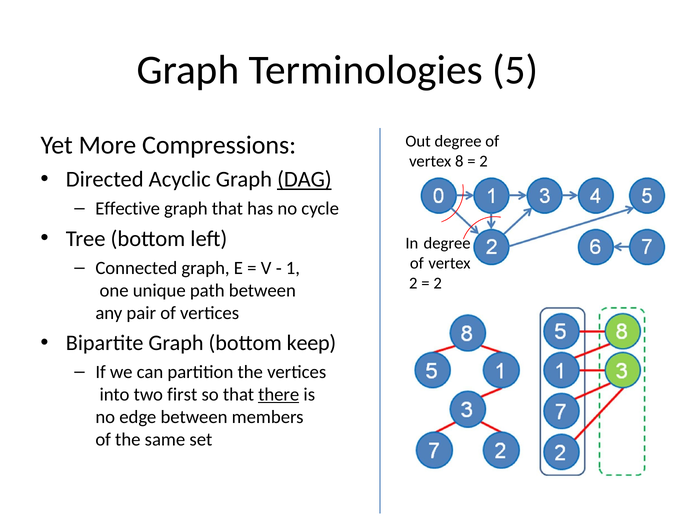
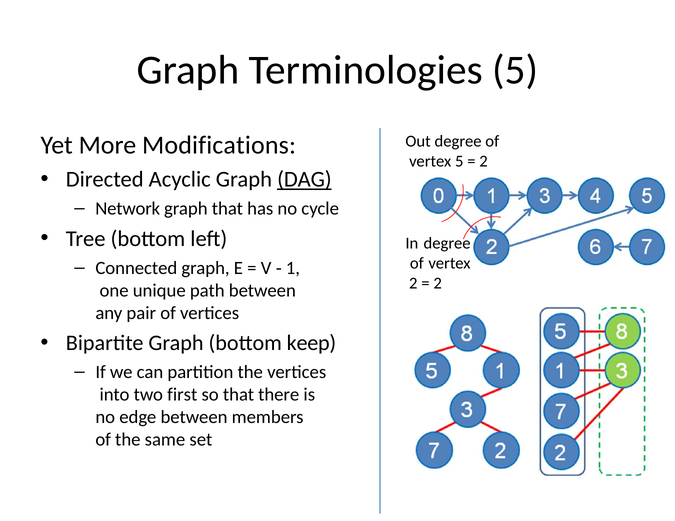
Compressions: Compressions -> Modifications (219, 145)
vertex 8: 8 -> 5 (459, 162)
Effective: Effective -> Network (128, 209)
there underline: present -> none (279, 395)
